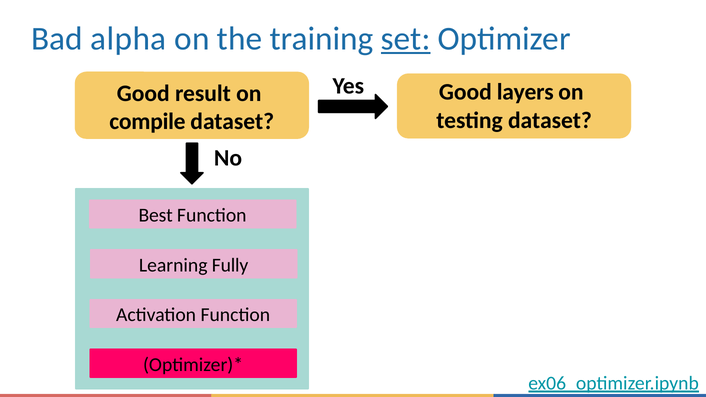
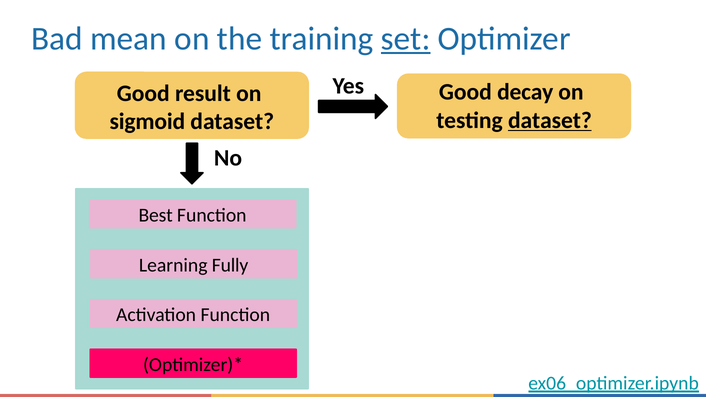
alpha: alpha -> mean (129, 39)
layers: layers -> decay (525, 92)
dataset underline: none -> present (550, 120)
compile: compile -> sigmoid (147, 122)
